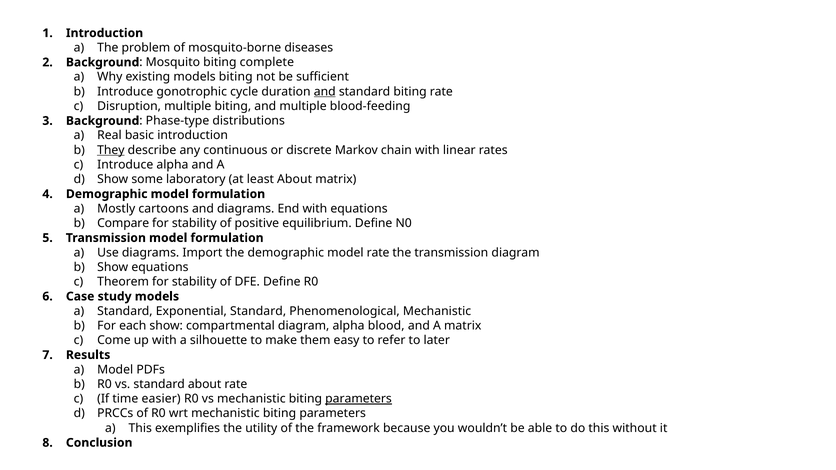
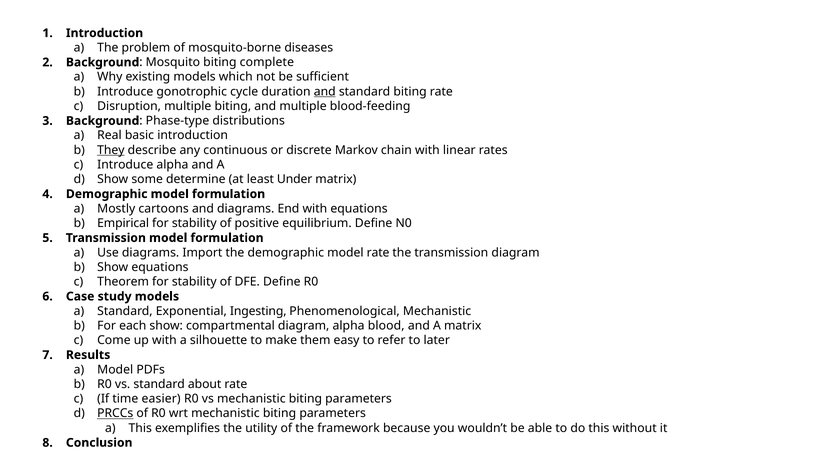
models biting: biting -> which (236, 77)
laboratory: laboratory -> determine (196, 179)
least About: About -> Under (295, 179)
Compare: Compare -> Empirical (123, 223)
Exponential Standard: Standard -> Ingesting (258, 311)
parameters underline: present -> none (359, 399)
PRCCs underline: none -> present (115, 414)
